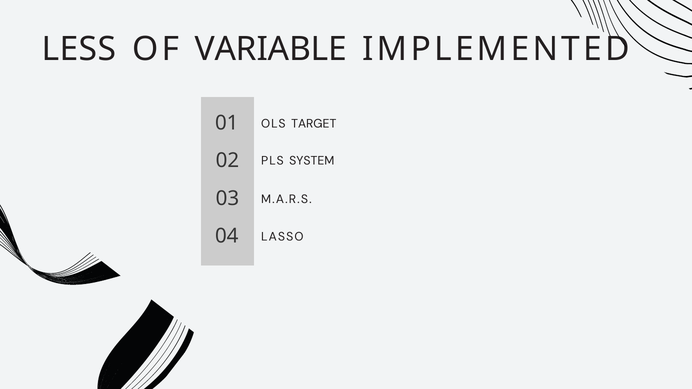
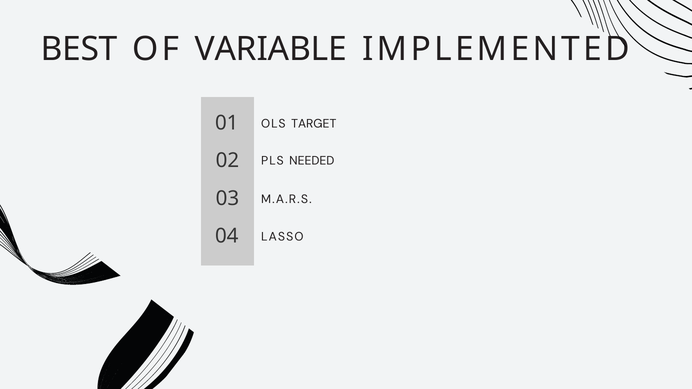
LESS: LESS -> BEST (79, 49)
SYSTEM: SYSTEM -> NEEDED (312, 161)
